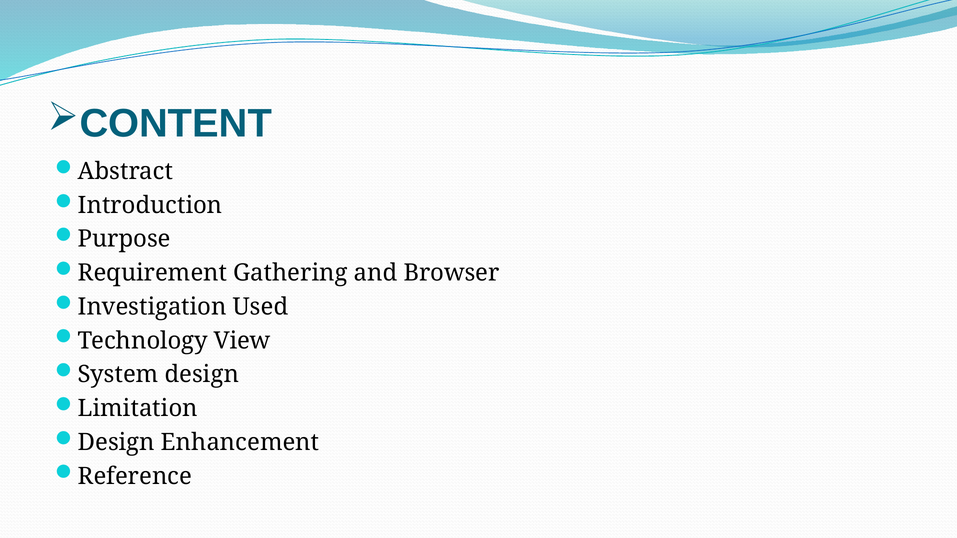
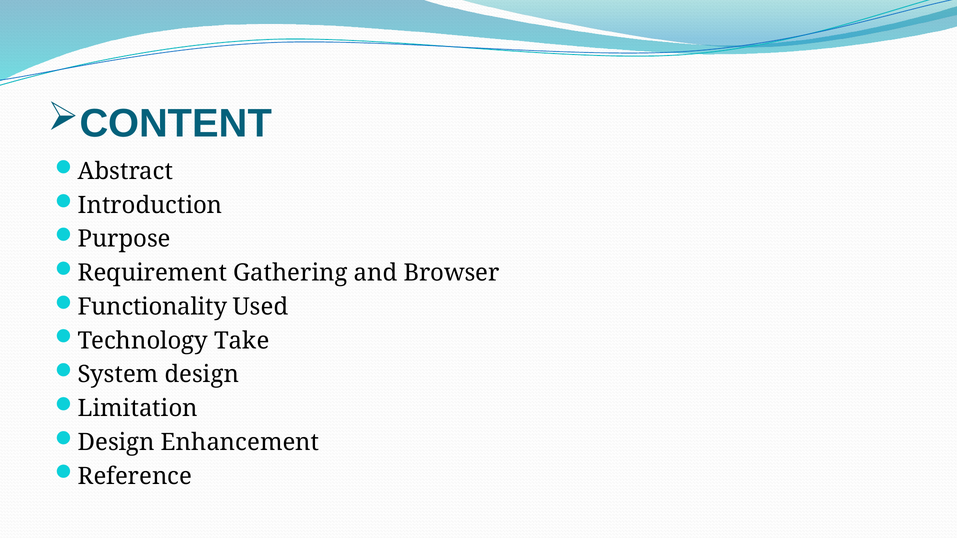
Investigation: Investigation -> Functionality (152, 307)
View: View -> Take (242, 341)
